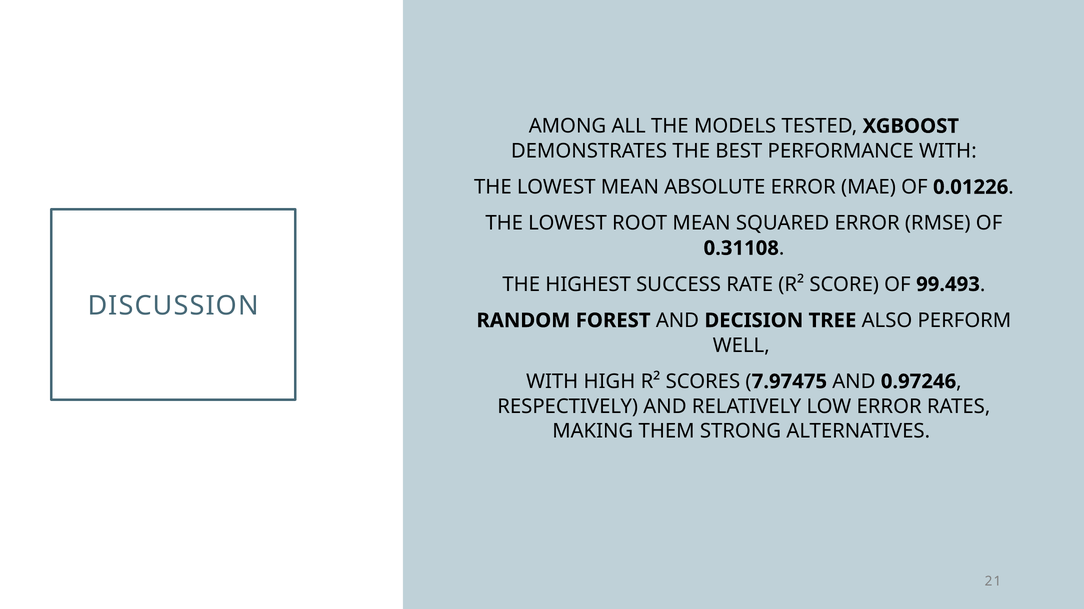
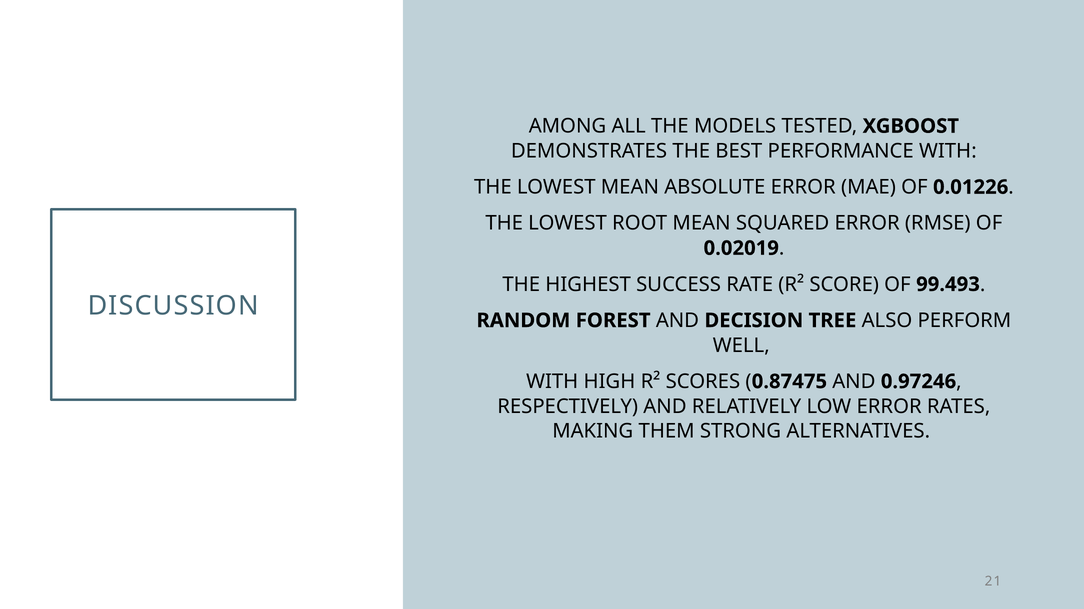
0.31108: 0.31108 -> 0.02019 (741, 248)
7.97475: 7.97475 -> 0.87475 (789, 382)
